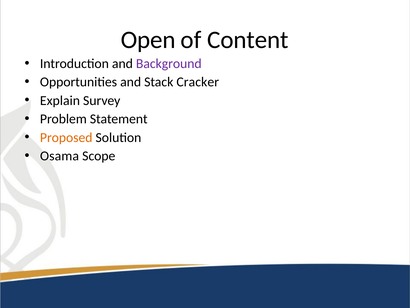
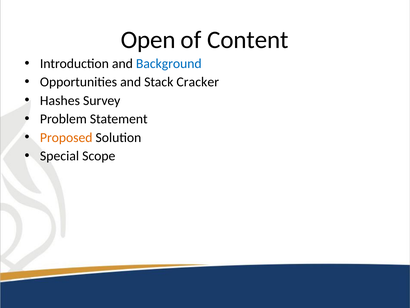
Background colour: purple -> blue (169, 63)
Explain: Explain -> Hashes (60, 100)
Osama: Osama -> Special (60, 156)
